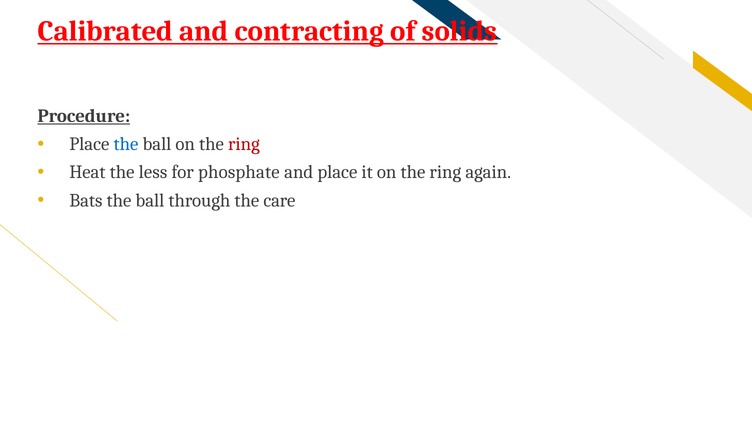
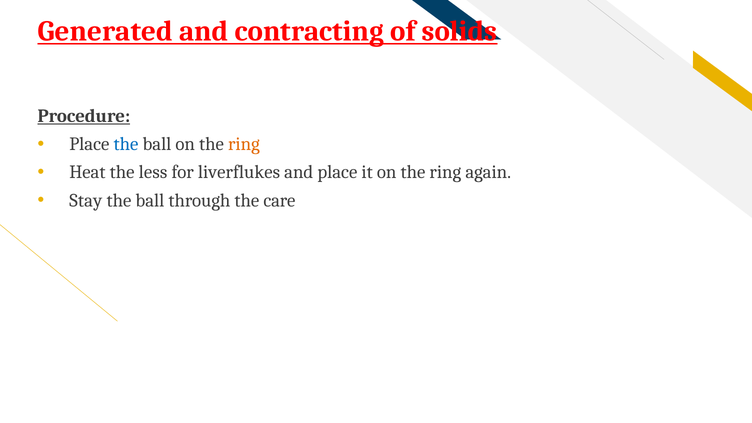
Calibrated: Calibrated -> Generated (105, 31)
ring colour: red -> orange (244, 144)
phosphate: phosphate -> liverflukes (239, 172)
Bats: Bats -> Stay (86, 200)
